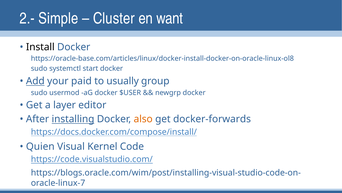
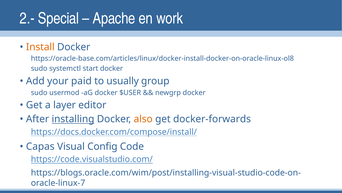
Simple: Simple -> Special (58, 18)
Cluster: Cluster -> Apache (114, 18)
want: want -> work (170, 18)
Install colour: black -> orange (40, 47)
Add underline: present -> none (35, 81)
Quien: Quien -> Capas (40, 146)
Kernel: Kernel -> Config (102, 146)
